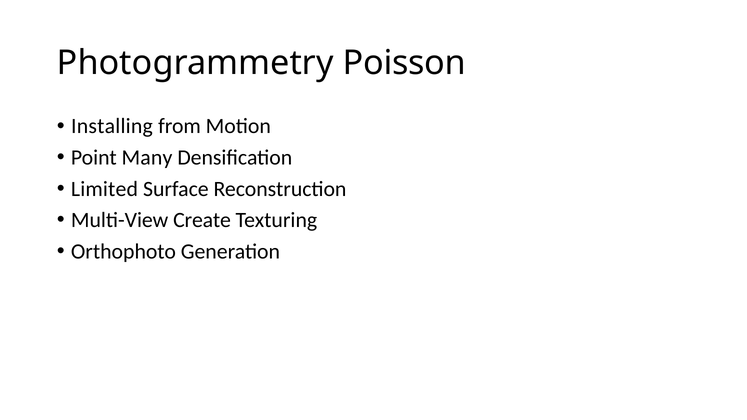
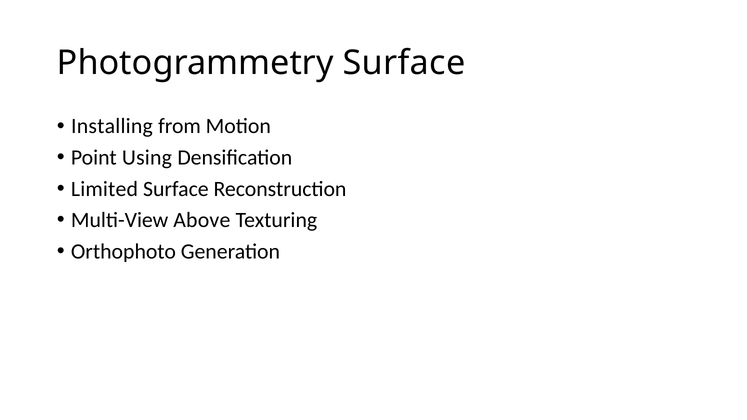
Photogrammetry Poisson: Poisson -> Surface (404, 63)
Many: Many -> Using (147, 158)
Create: Create -> Above (202, 220)
